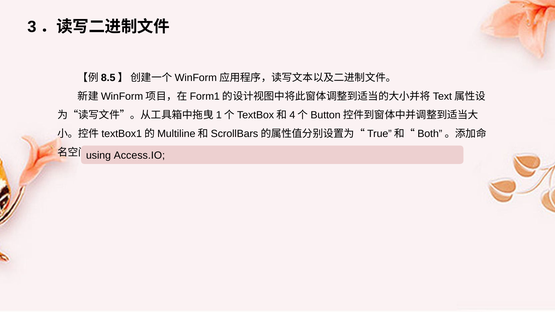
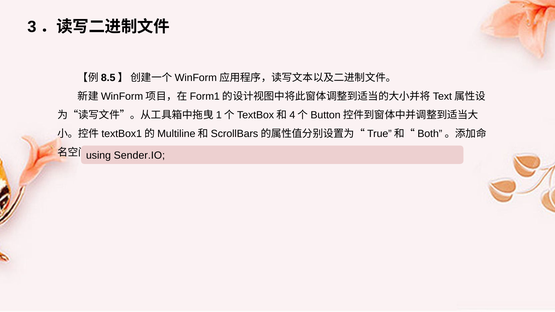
Access.IO: Access.IO -> Sender.IO (139, 156)
